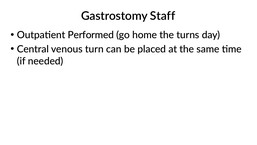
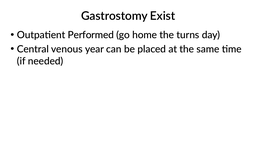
Staff: Staff -> Exist (163, 16)
turn: turn -> year (94, 49)
